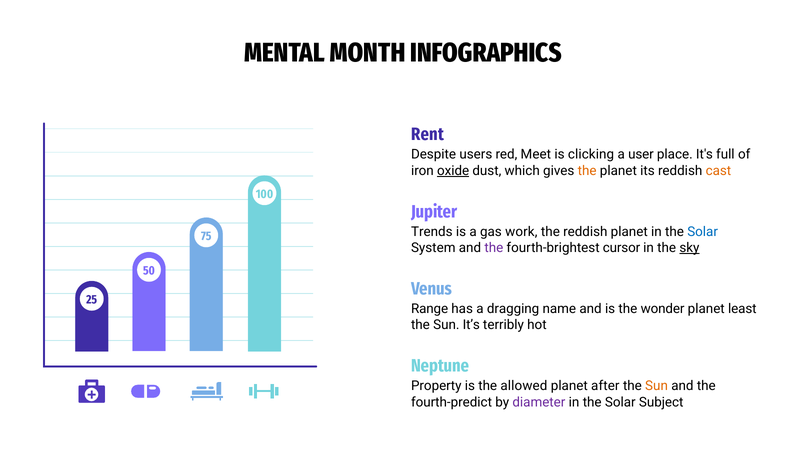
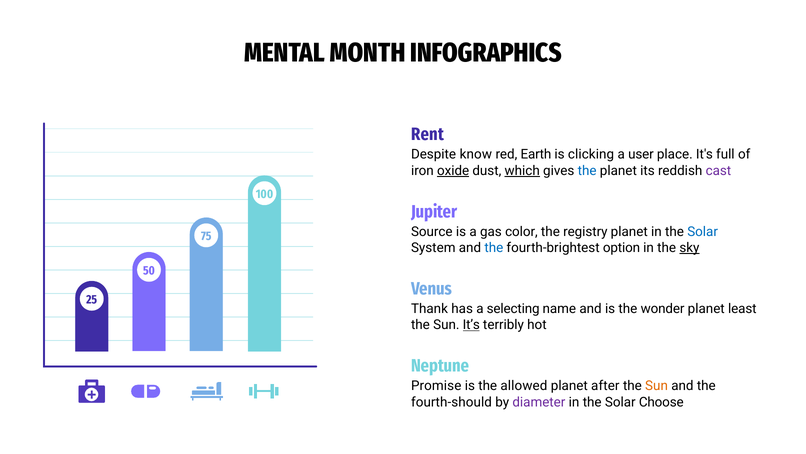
users: users -> know (476, 154)
Meet: Meet -> Earth (536, 154)
which underline: none -> present (522, 170)
the colour: orange -> blue (587, 170)
cast colour: orange -> purple (718, 170)
Trends: Trends -> Source (432, 231)
work: work -> color (521, 231)
the reddish: reddish -> registry (585, 231)
the colour: purple -> blue (494, 247)
cursor: cursor -> option (622, 247)
Range: Range -> Thank (429, 308)
dragging: dragging -> selecting (513, 308)
It’s underline: none -> present (471, 325)
Property: Property -> Promise (436, 386)
fourth-predict: fourth-predict -> fourth-should (451, 402)
Subject: Subject -> Choose (661, 402)
